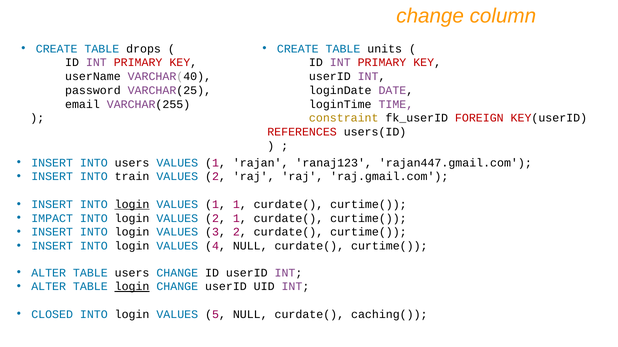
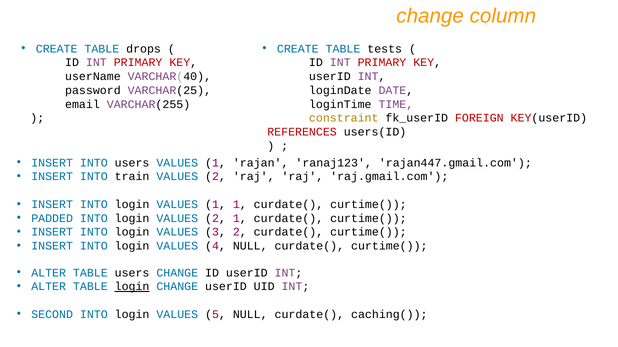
units: units -> tests (385, 49)
login underline: present -> none (132, 205)
IMPACT: IMPACT -> PADDED (52, 219)
CLOSED: CLOSED -> SECOND (52, 315)
